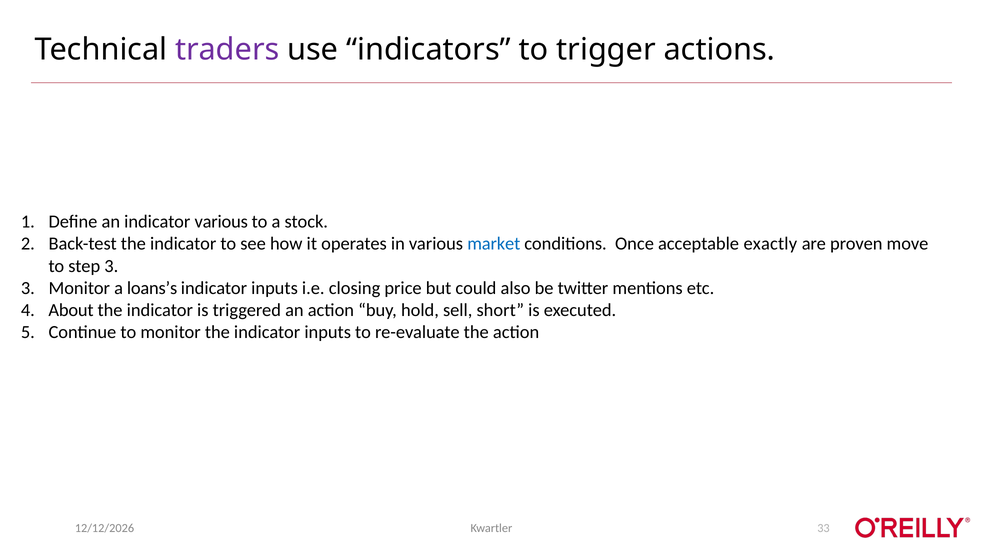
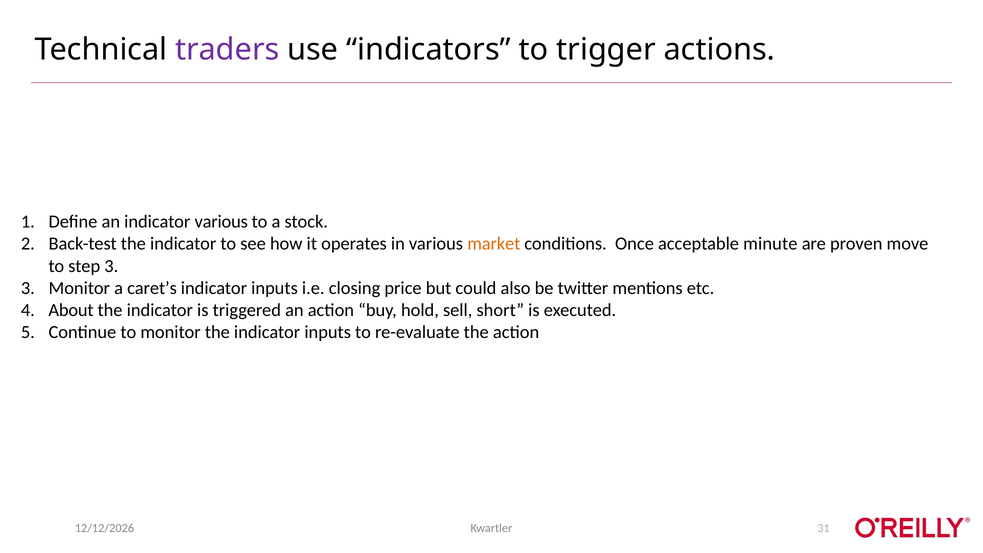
market colour: blue -> orange (494, 244)
exactly: exactly -> minute (770, 244)
loans’s: loans’s -> caret’s (152, 288)
33: 33 -> 31 (823, 528)
